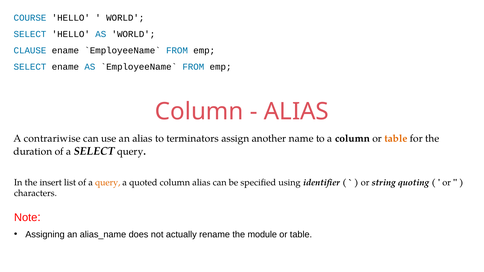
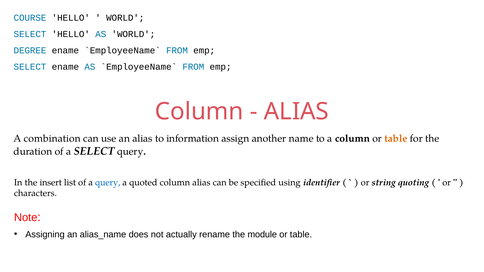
CLAUSE: CLAUSE -> DEGREE (30, 51)
contrariwise: contrariwise -> combination (52, 139)
terminators: terminators -> information (193, 139)
query colour: orange -> blue (108, 183)
